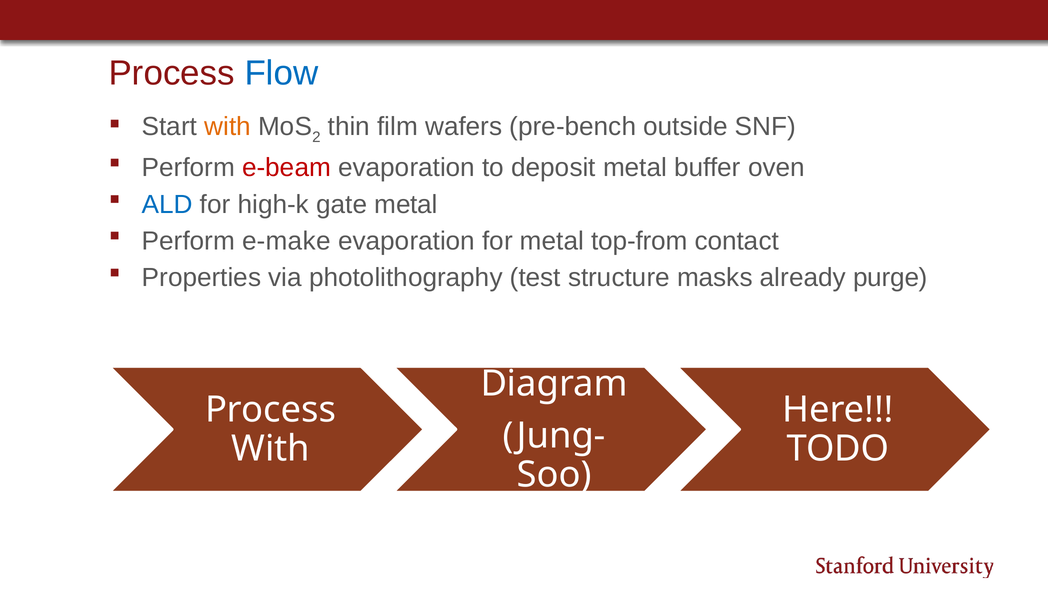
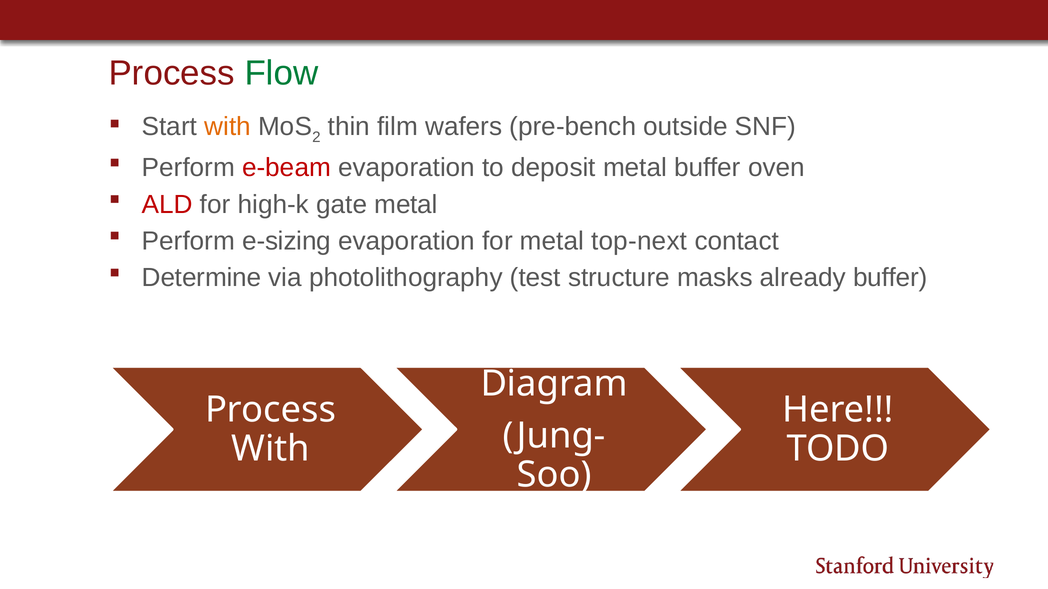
Flow colour: blue -> green (281, 73)
ALD colour: blue -> red (167, 205)
e-make: e-make -> e-sizing (287, 241)
top-from: top-from -> top-next (639, 241)
Properties: Properties -> Determine (202, 278)
already purge: purge -> buffer (890, 278)
